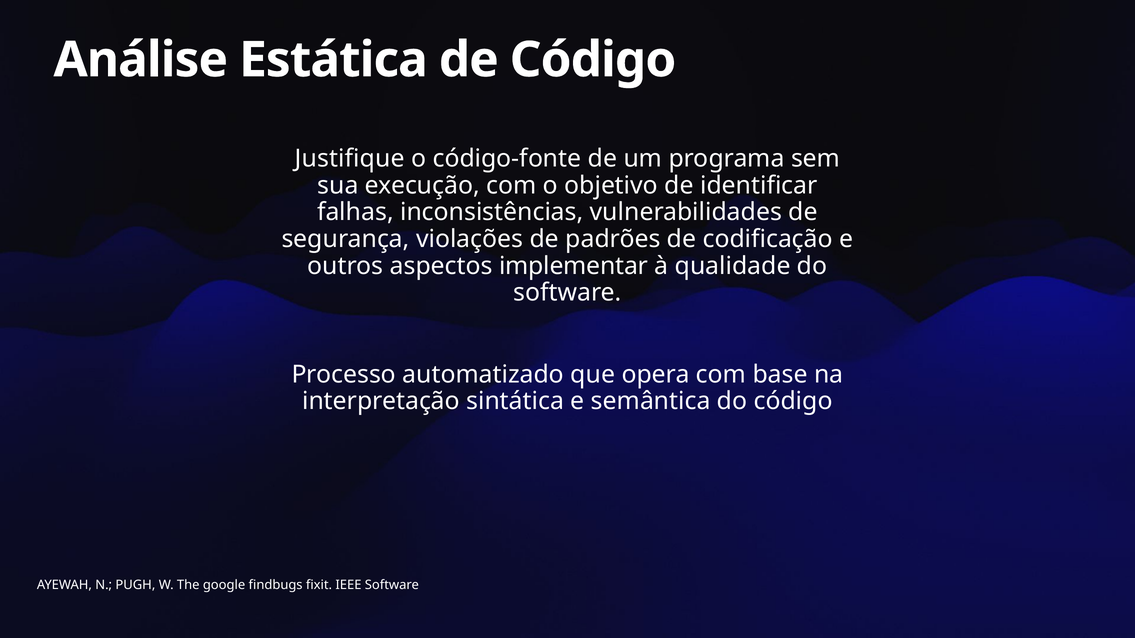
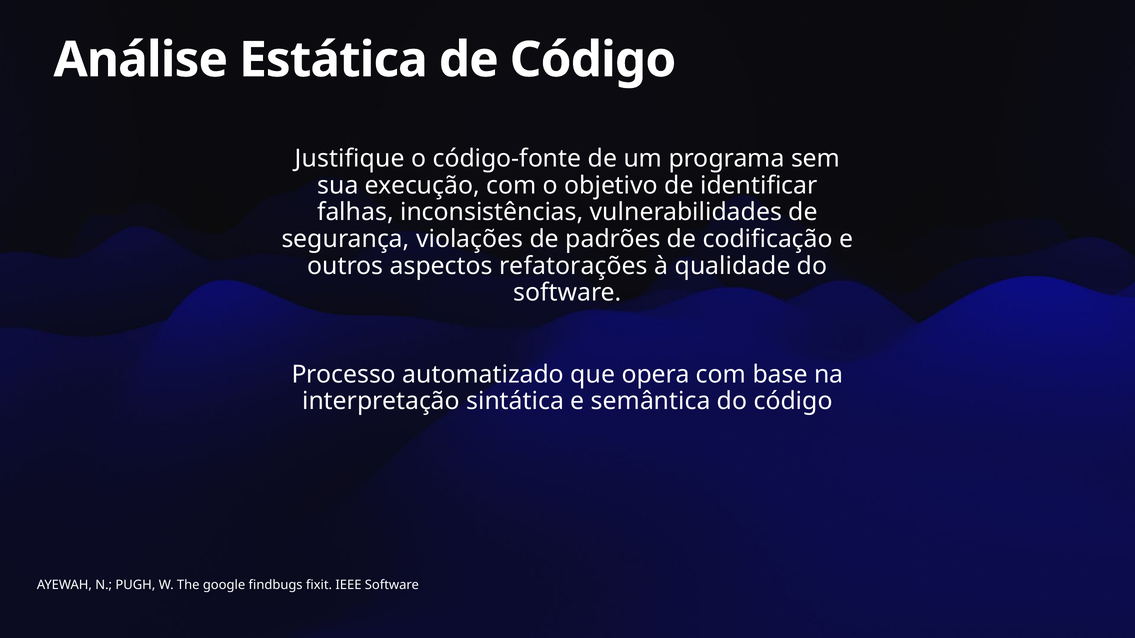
implementar: implementar -> refatorações (573, 266)
